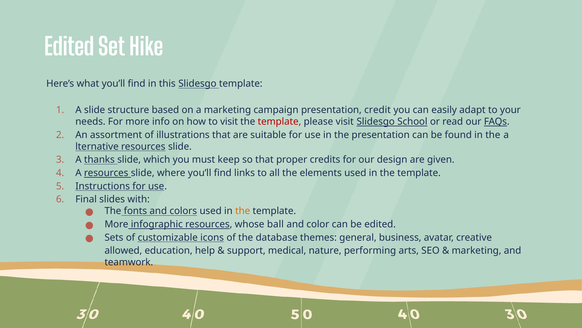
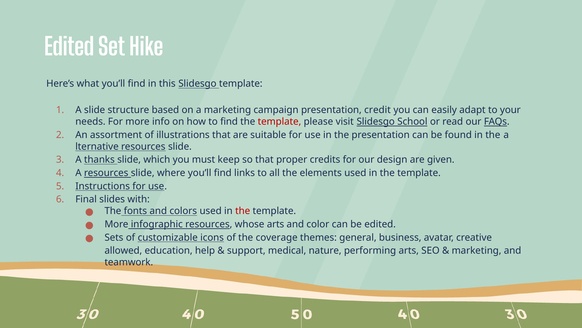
to visit: visit -> find (229, 121)
the colour: orange -> red (243, 211)
whose ball: ball -> arts (276, 224)
database: database -> coverage (277, 237)
